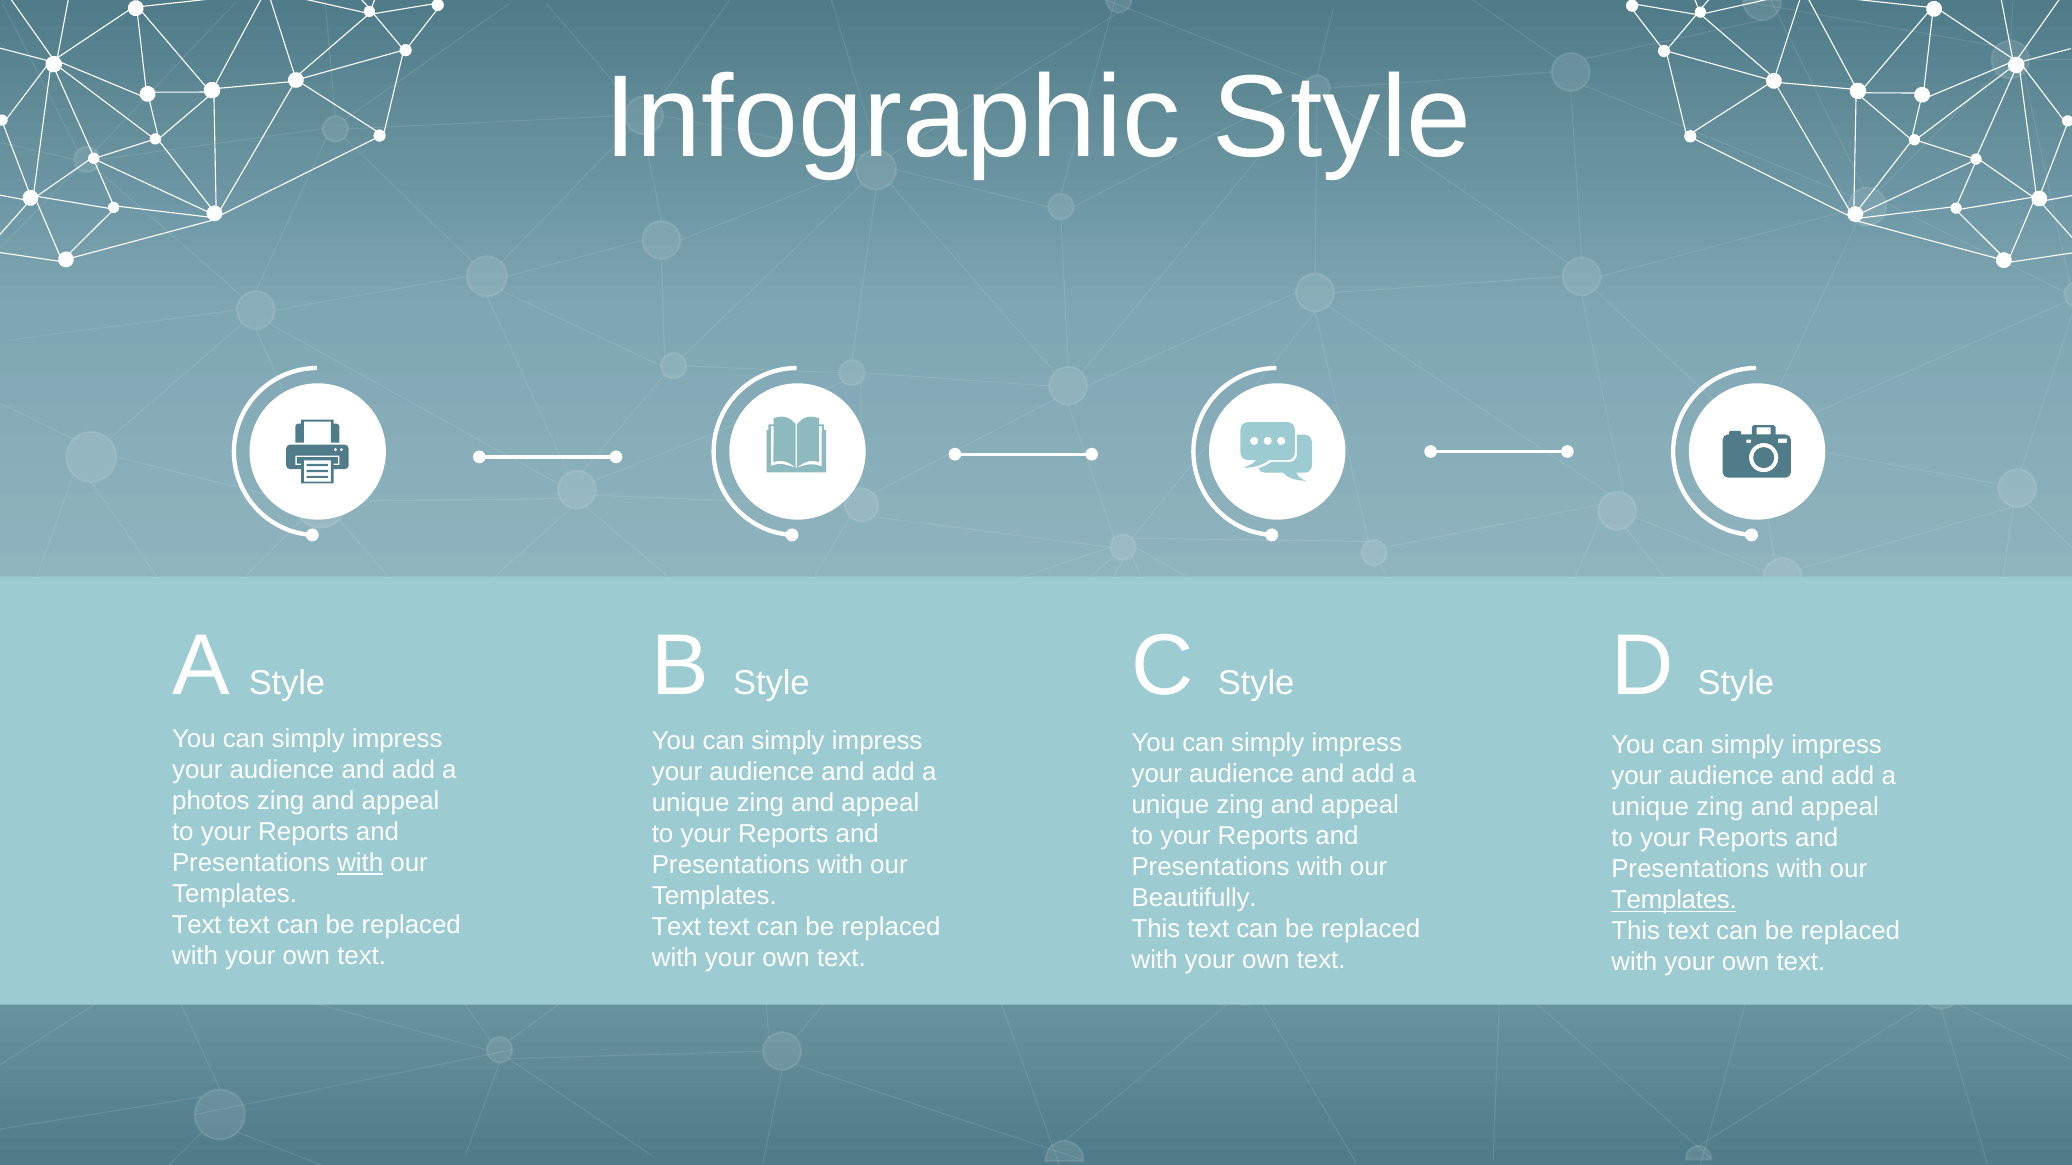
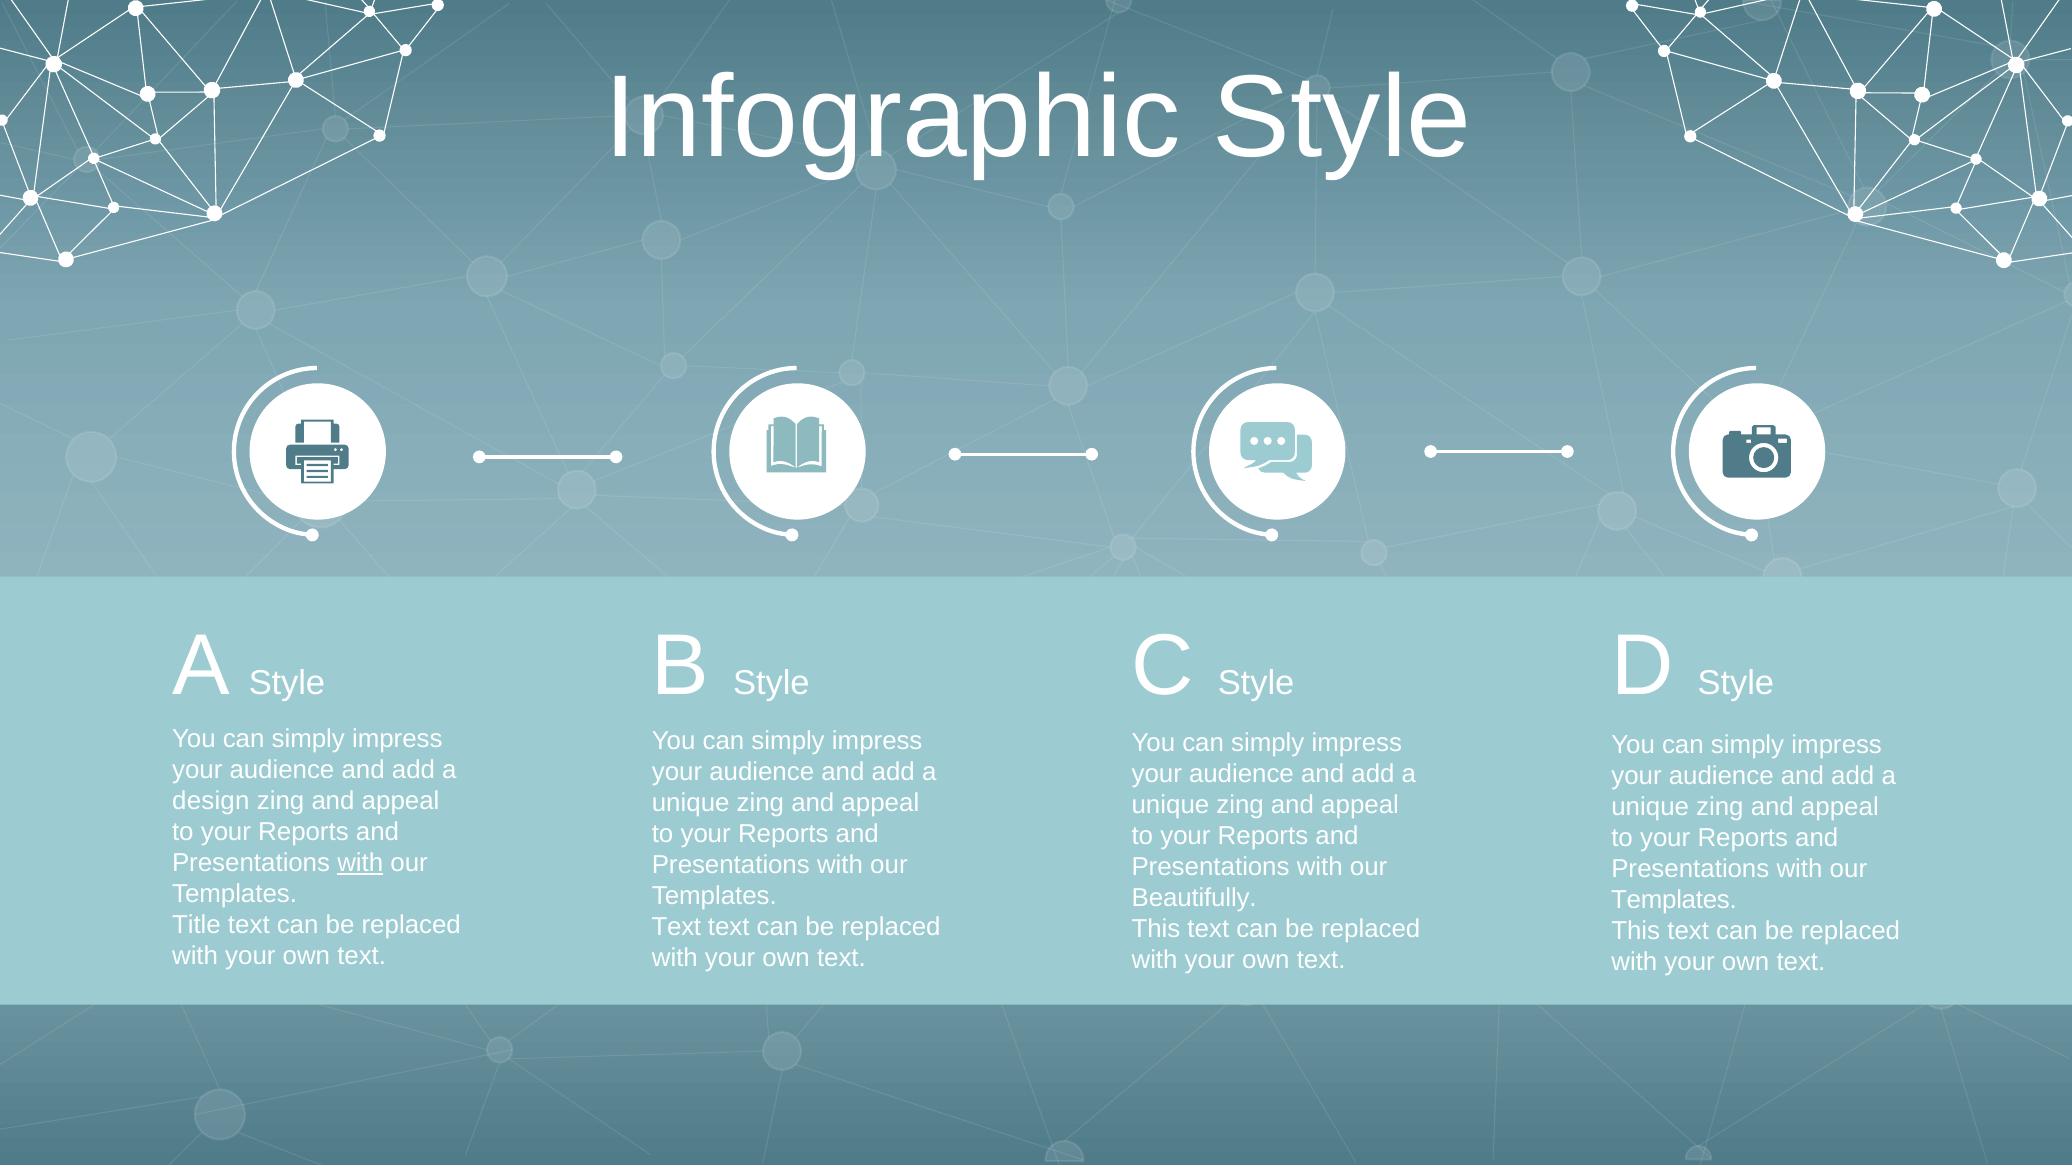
photos: photos -> design (211, 801)
Templates underline: present -> none (1674, 901)
Text: Text -> Title (196, 925)
